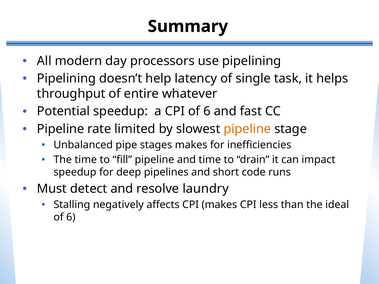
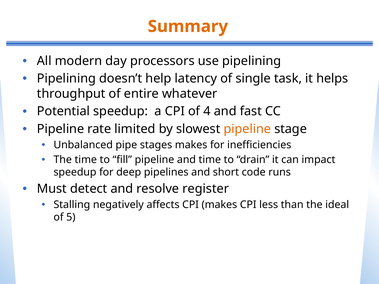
Summary colour: black -> orange (188, 26)
CPI of 6: 6 -> 4 (207, 111)
laundry: laundry -> register (206, 189)
6: 6 -> 5 (71, 217)
